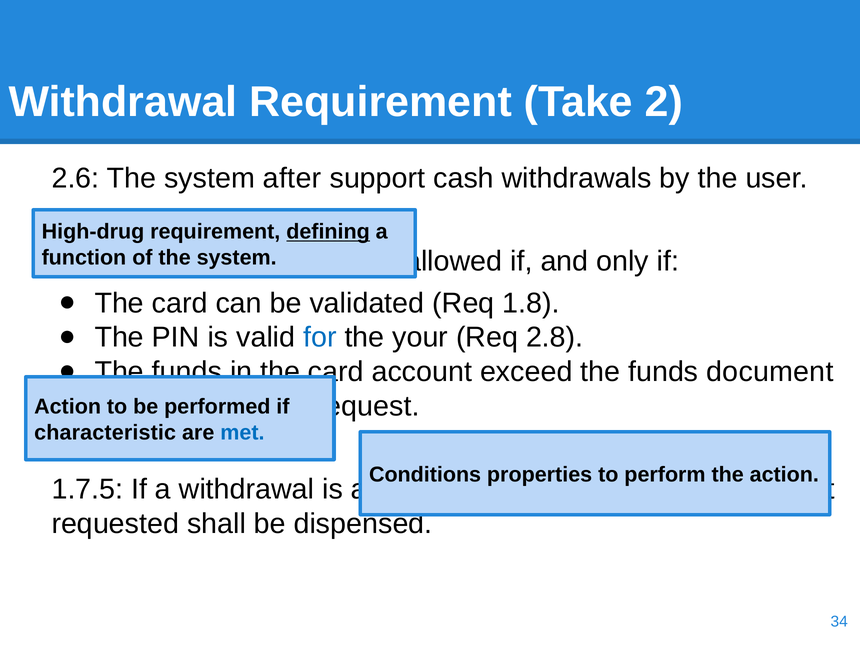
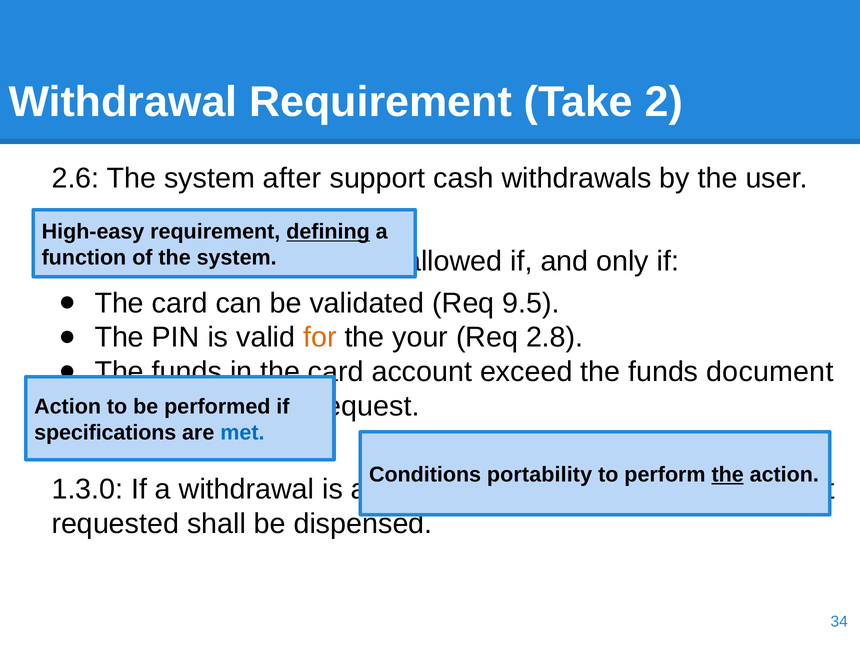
High-drug: High-drug -> High-easy (93, 232)
1.8: 1.8 -> 9.5 (531, 303)
for colour: blue -> orange (320, 337)
characteristic: characteristic -> specifications (105, 433)
properties: properties -> portability (540, 475)
the underline: none -> present (728, 475)
1.7.5: 1.7.5 -> 1.3.0 (87, 489)
